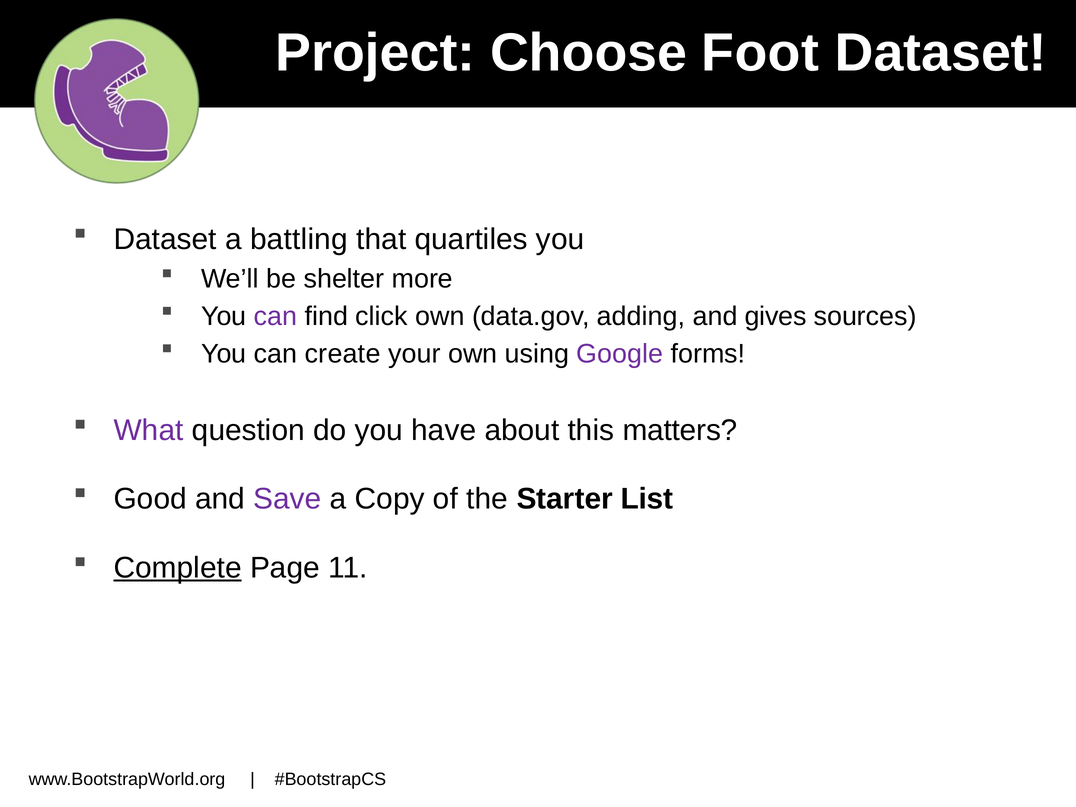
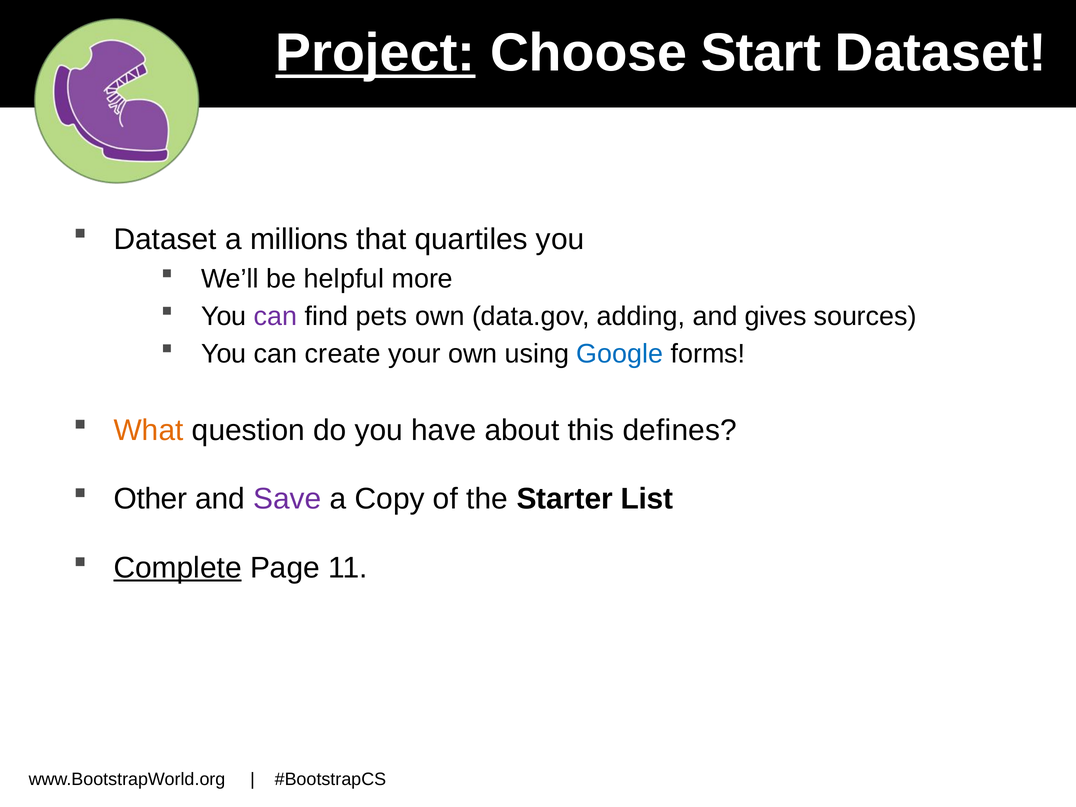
Project underline: none -> present (375, 53)
Foot: Foot -> Start (761, 53)
battling: battling -> millions (299, 239)
shelter: shelter -> helpful (344, 279)
click: click -> pets (381, 316)
Google colour: purple -> blue (620, 354)
What colour: purple -> orange (149, 430)
matters: matters -> defines (680, 430)
Good: Good -> Other (150, 499)
